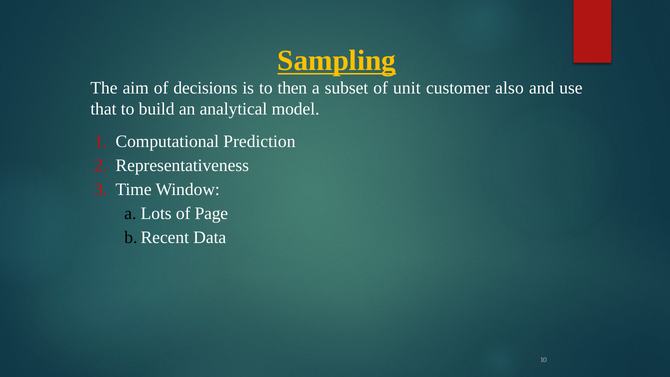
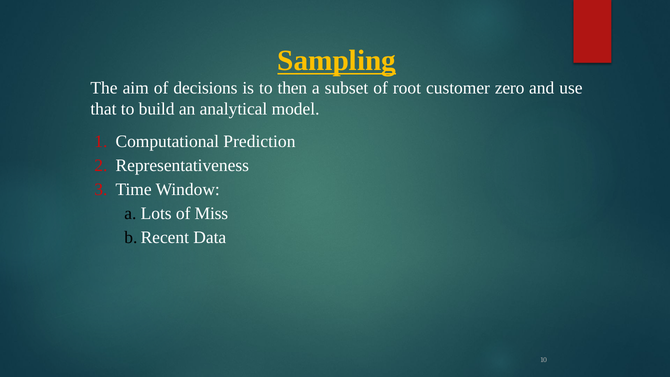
unit: unit -> root (407, 88)
also: also -> zero (510, 88)
Page: Page -> Miss (211, 213)
